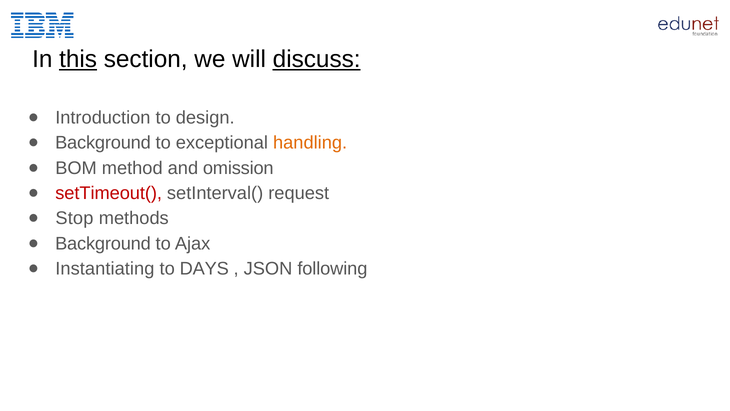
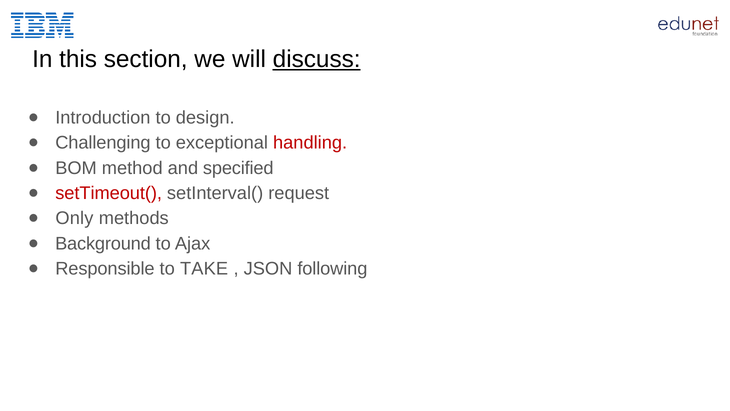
this underline: present -> none (78, 59)
Background: Background -> Challenging (103, 143)
handling colour: orange -> red (310, 143)
omission: omission -> specified (238, 168)
Stop: Stop -> Only (74, 218)
Instantiating: Instantiating -> Responsible (105, 269)
DAYS: DAYS -> TAKE (204, 269)
